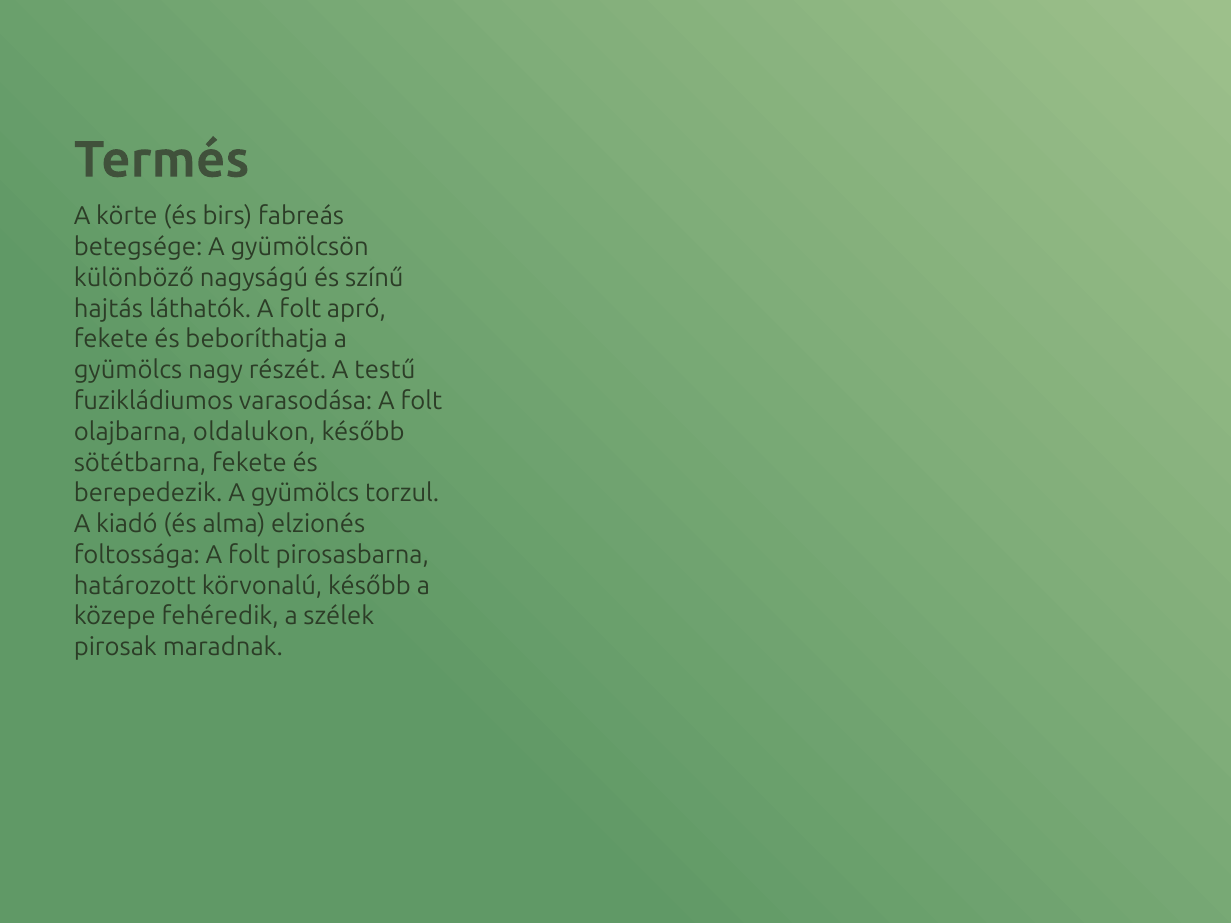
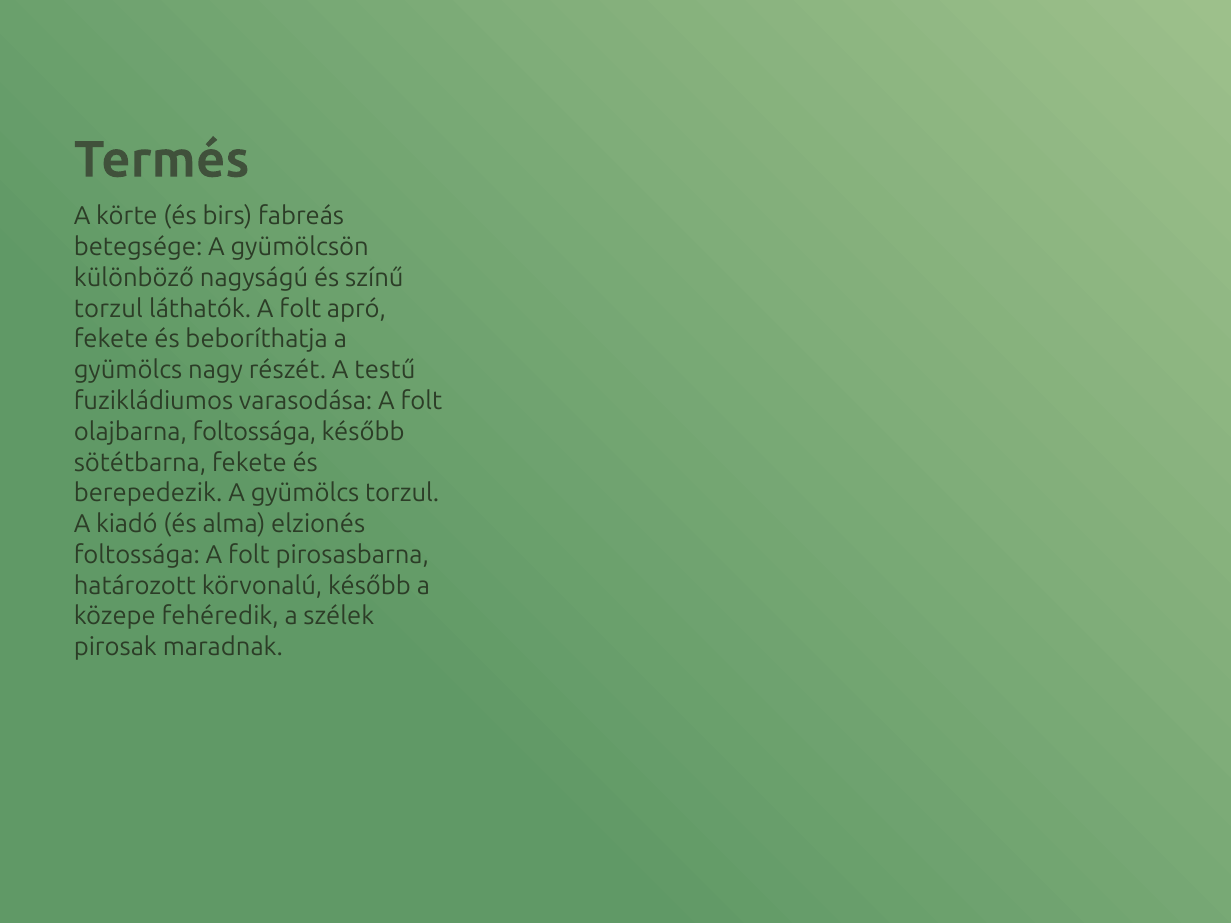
hajtás: hajtás -> torzul (108, 309)
olajbarna oldalukon: oldalukon -> foltossága (254, 432)
